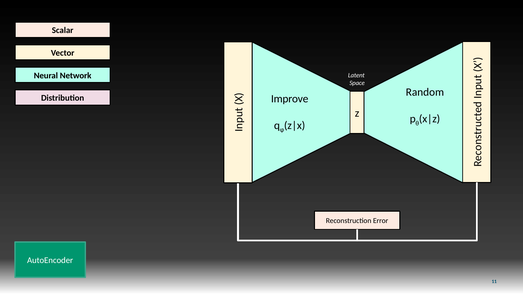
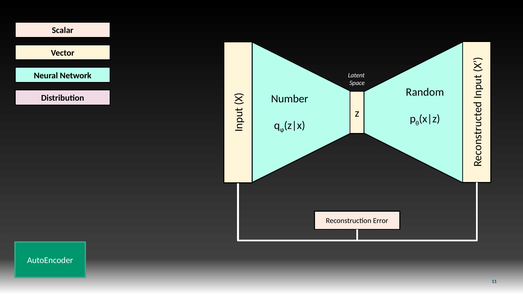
Improve: Improve -> Number (290, 99)
